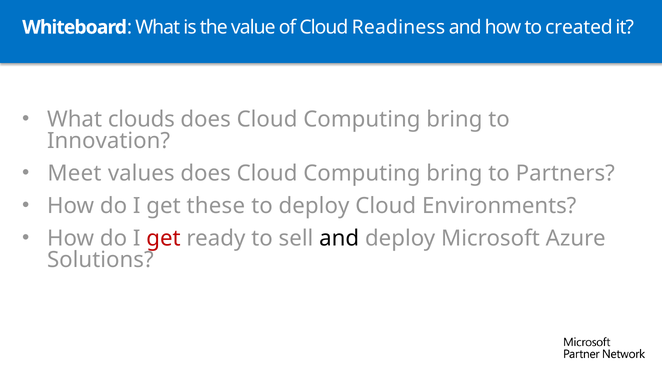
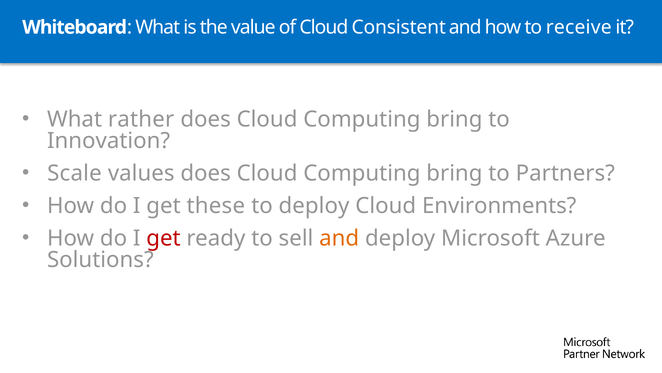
Readiness: Readiness -> Consistent (399, 27)
created: created -> receive (579, 27)
clouds: clouds -> rather (141, 119)
Meet: Meet -> Scale (74, 173)
and colour: black -> orange (339, 238)
